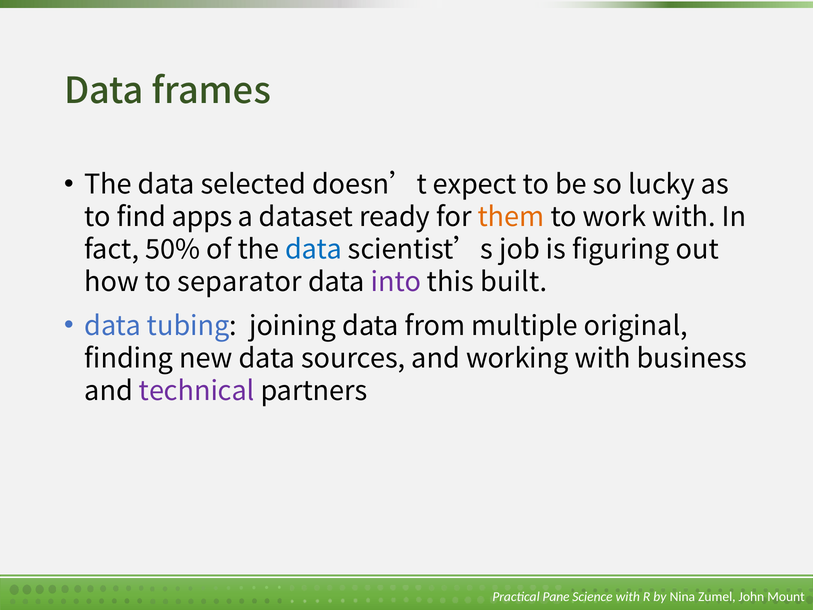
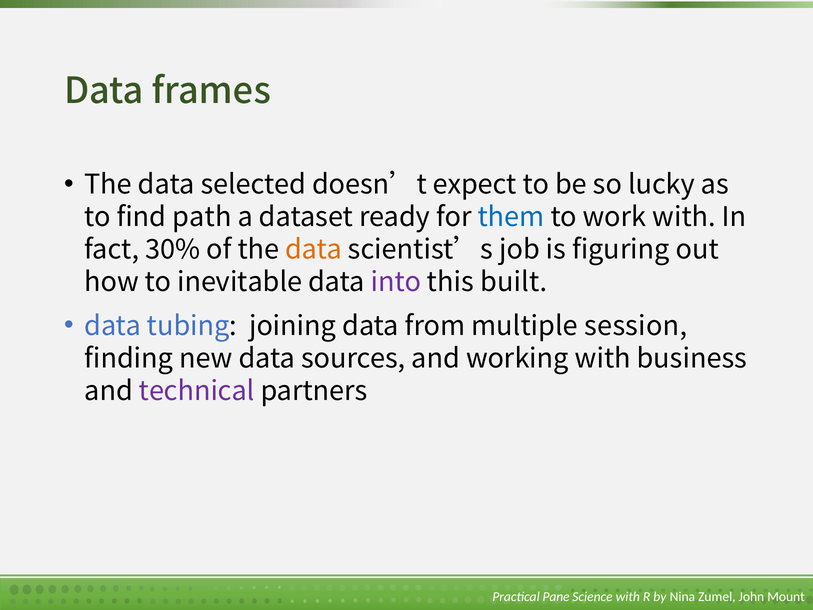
apps: apps -> path (202, 217)
them colour: orange -> blue (511, 217)
50%: 50% -> 30% (173, 250)
data colour: blue -> orange (314, 250)
separator: separator -> inevitable (240, 282)
original: original -> session (636, 326)
